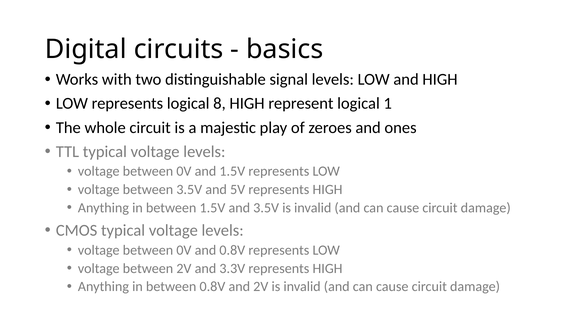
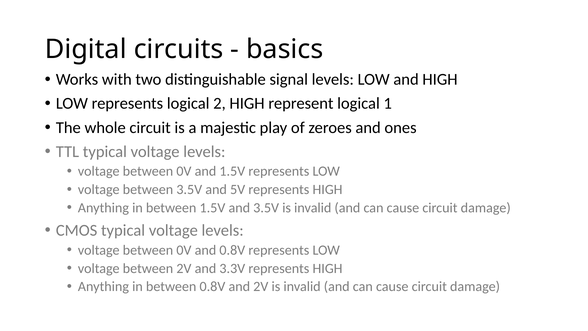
8: 8 -> 2 (219, 103)
